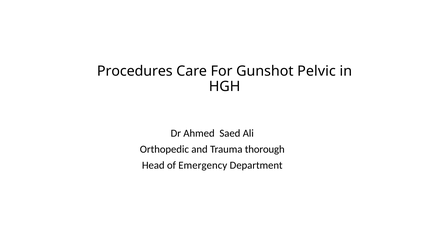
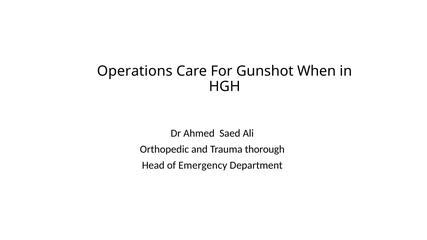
Procedures: Procedures -> Operations (135, 71)
Pelvic: Pelvic -> When (317, 71)
